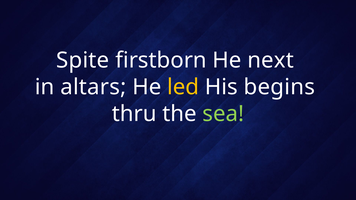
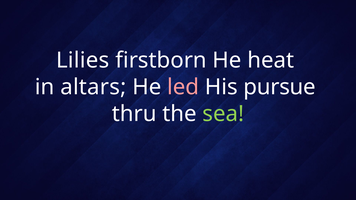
Spite: Spite -> Lilies (83, 60)
next: next -> heat (271, 60)
led colour: yellow -> pink (183, 87)
begins: begins -> pursue (280, 87)
